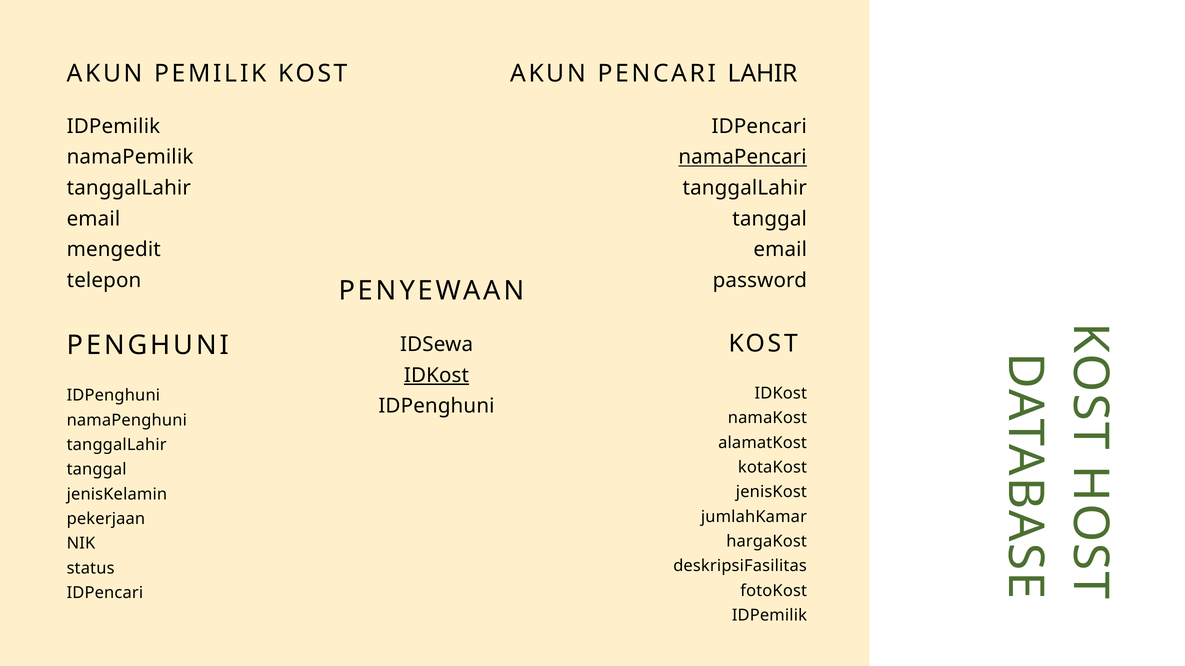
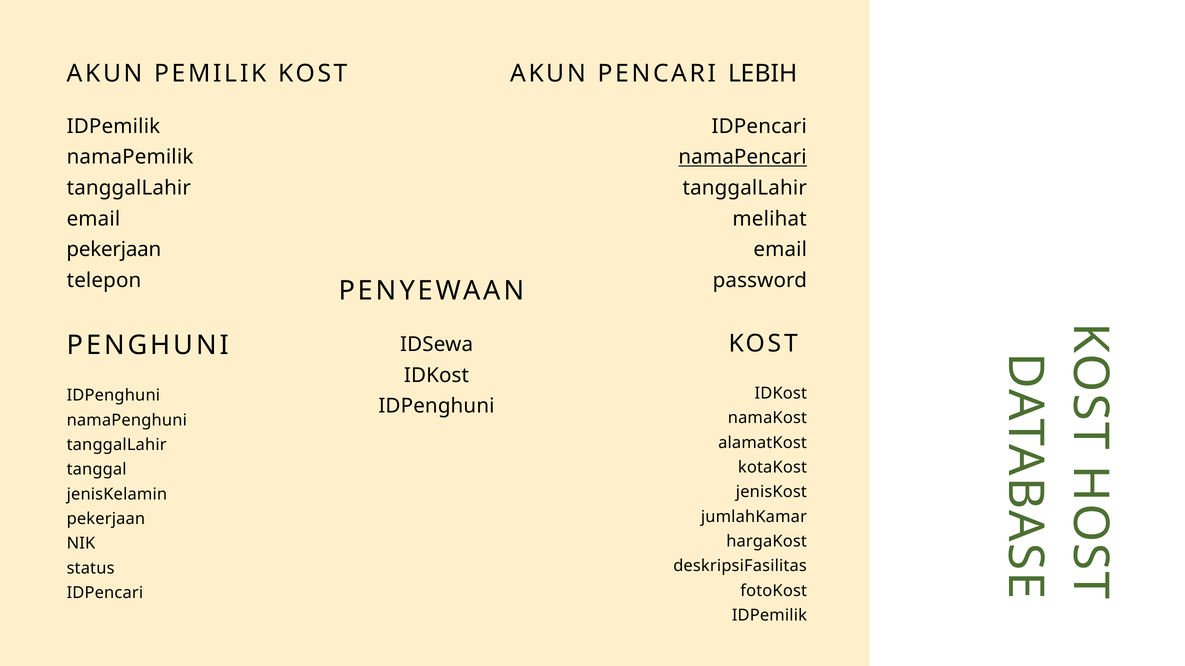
LAHIR: LAHIR -> LEBIH (763, 74)
tanggal: tanggal -> melihat (770, 219)
mengedit: mengedit -> pekerjaan (114, 250)
IDKost underline: present -> none (436, 376)
